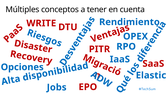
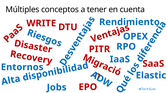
Opciones: Opciones -> Entornos (22, 67)
